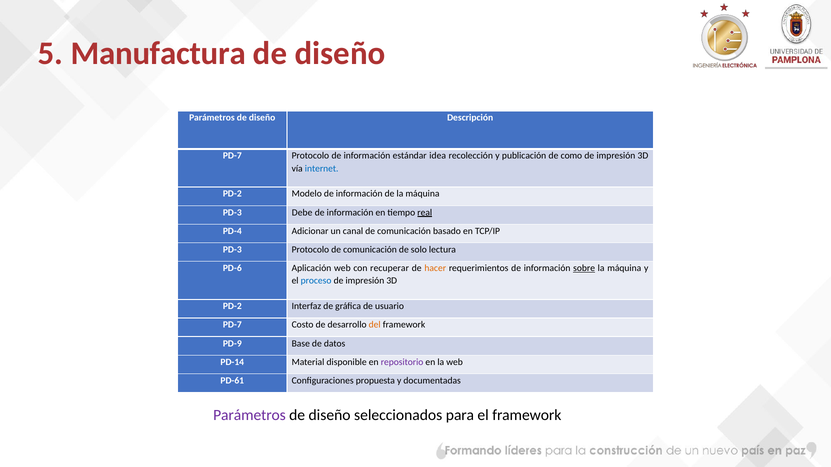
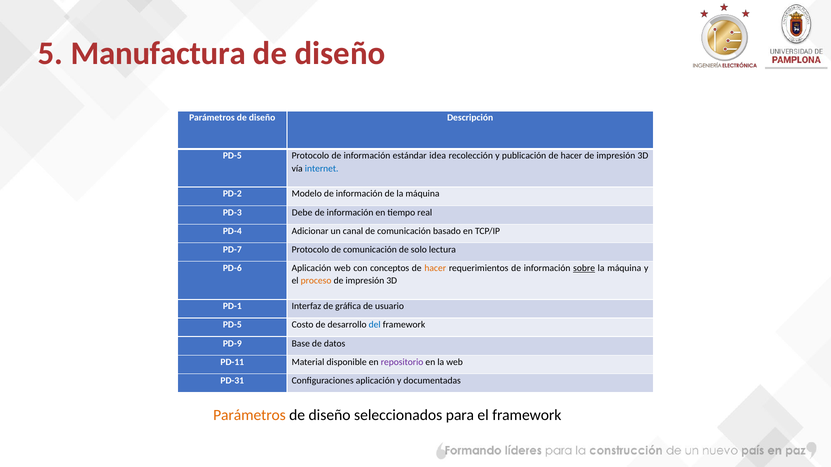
PD-7: PD-7 -> PD-5 (232, 156)
publicación de como: como -> hacer (571, 156)
real underline: present -> none (425, 213)
PD-3: PD-3 -> PD-7 (232, 250)
recuperar: recuperar -> conceptos (390, 268)
proceso colour: blue -> orange (316, 281)
PD-2: PD-2 -> PD-1 (232, 306)
PD-7: PD-7 -> PD-5 (232, 325)
del colour: orange -> blue (375, 325)
PD-14: PD-14 -> PD-11 (232, 362)
PD-61: PD-61 -> PD-31 (232, 381)
Configuraciones propuesta: propuesta -> aplicación (375, 381)
Parámetros colour: purple -> orange (249, 416)
